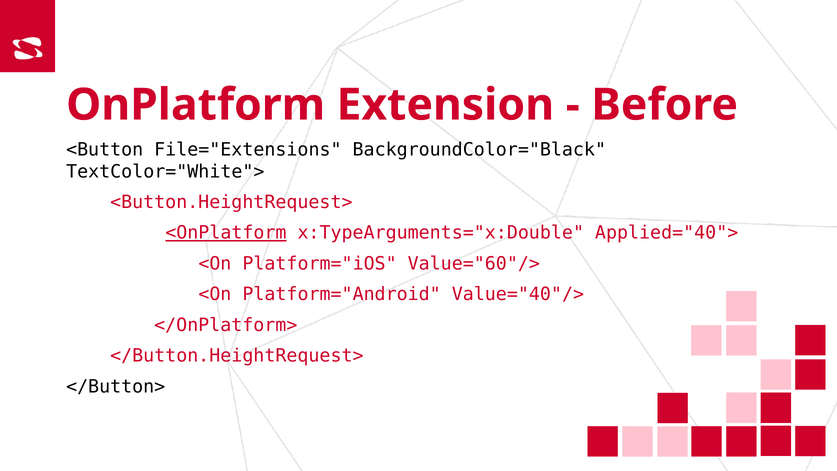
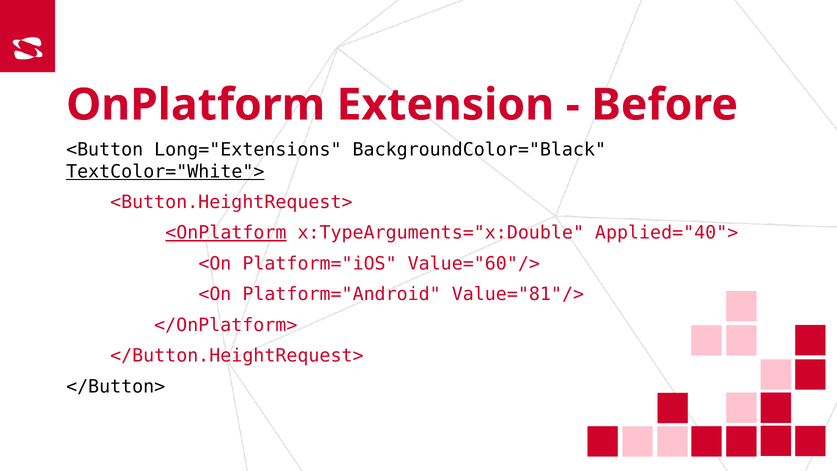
File="Extensions: File="Extensions -> Long="Extensions (248, 149)
TextColor="White"> underline: none -> present (165, 171)
Value="40"/>: Value="40"/> -> Value="81"/> (518, 294)
